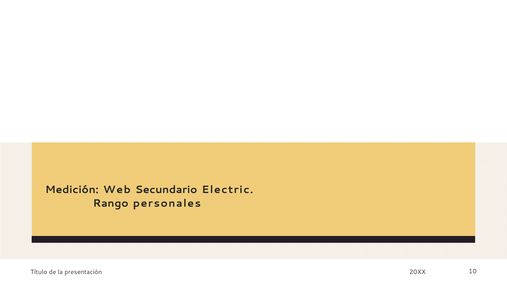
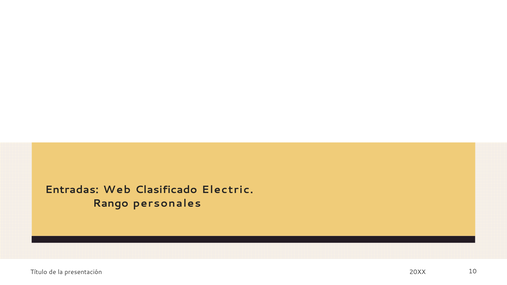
Medición: Medición -> Entradas (72, 190)
Secundario: Secundario -> Clasificado (166, 190)
